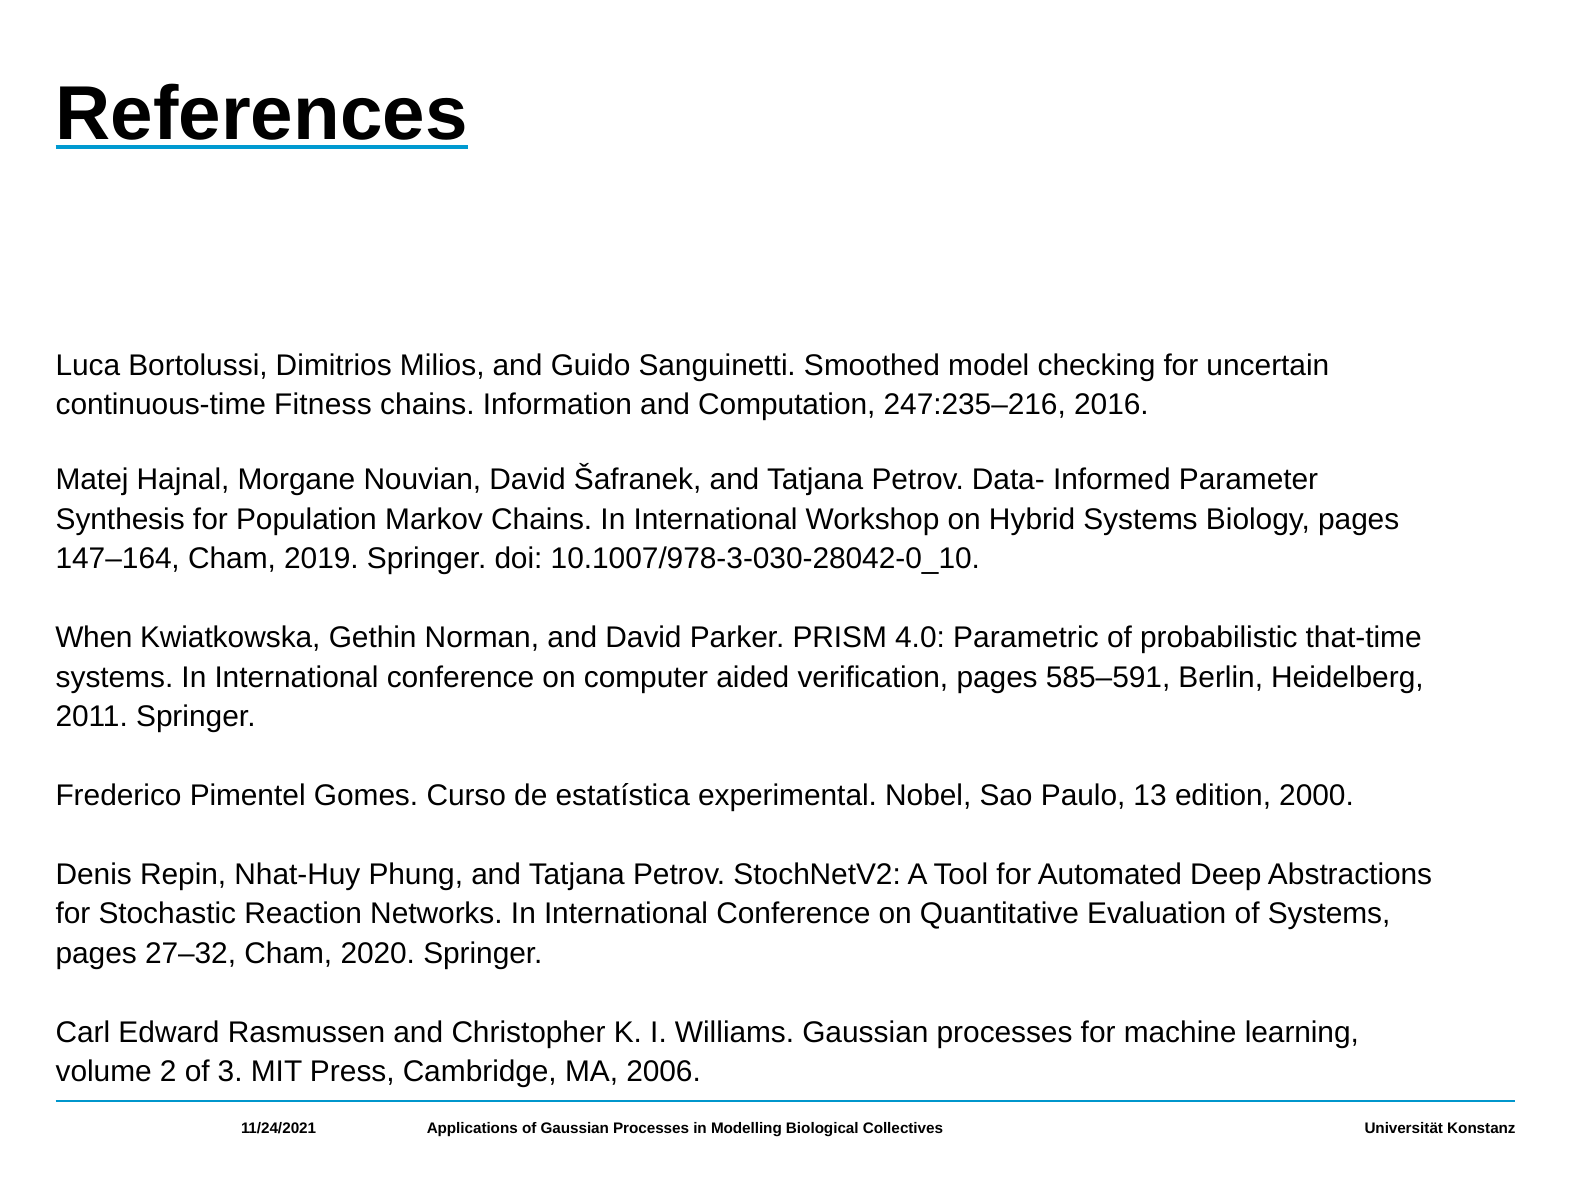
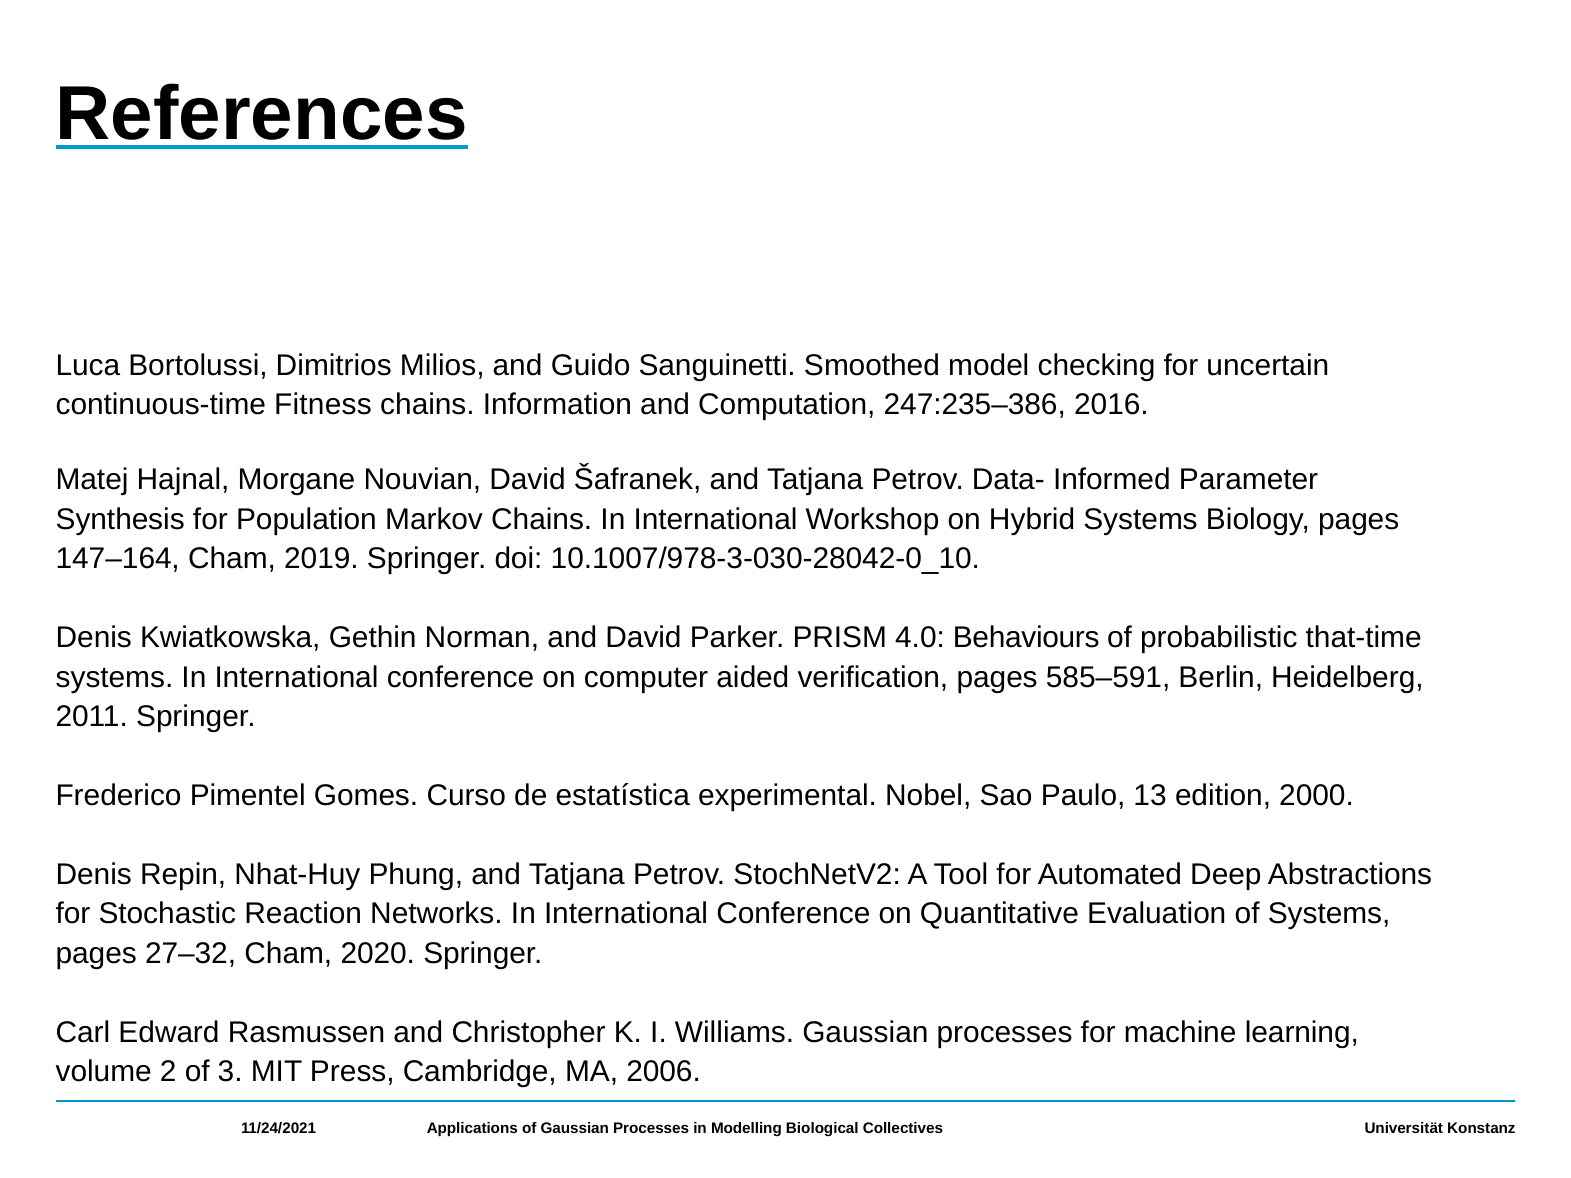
247:235–216: 247:235–216 -> 247:235–386 (975, 405)
When: When -> Denis (94, 638)
Parametric: Parametric -> Behaviours (1026, 638)
